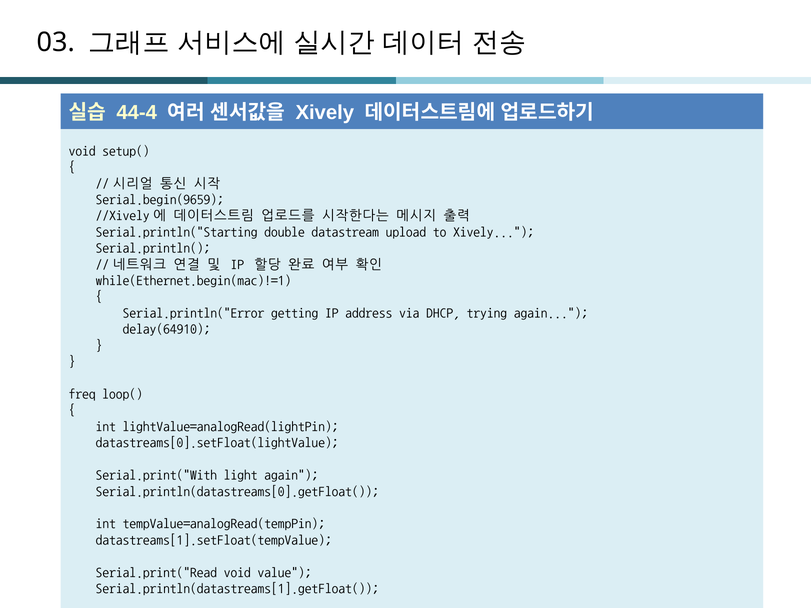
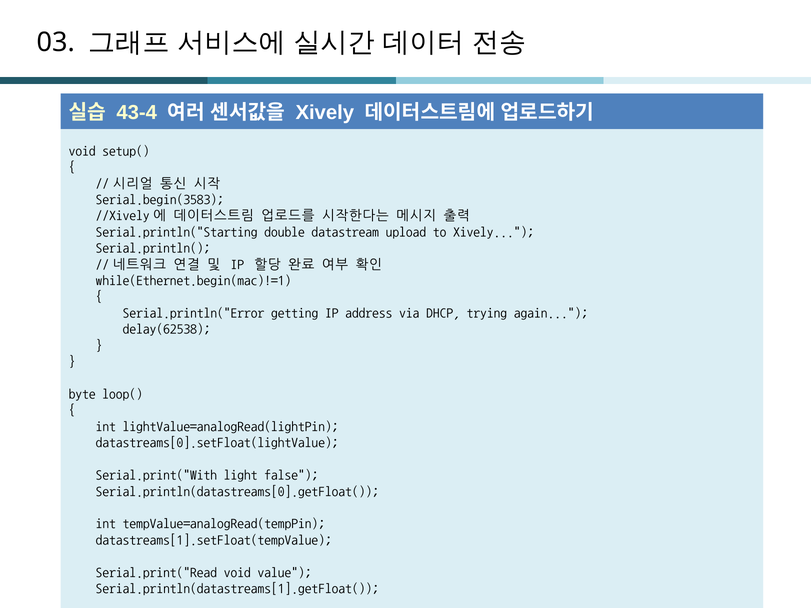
44-4: 44-4 -> 43-4 (137, 113)
Serial.begin(9659: Serial.begin(9659 -> Serial.begin(3583 (160, 199)
delay(64910: delay(64910 -> delay(62538 (167, 329)
freq: freq -> byte (82, 394)
light again: again -> false (291, 475)
